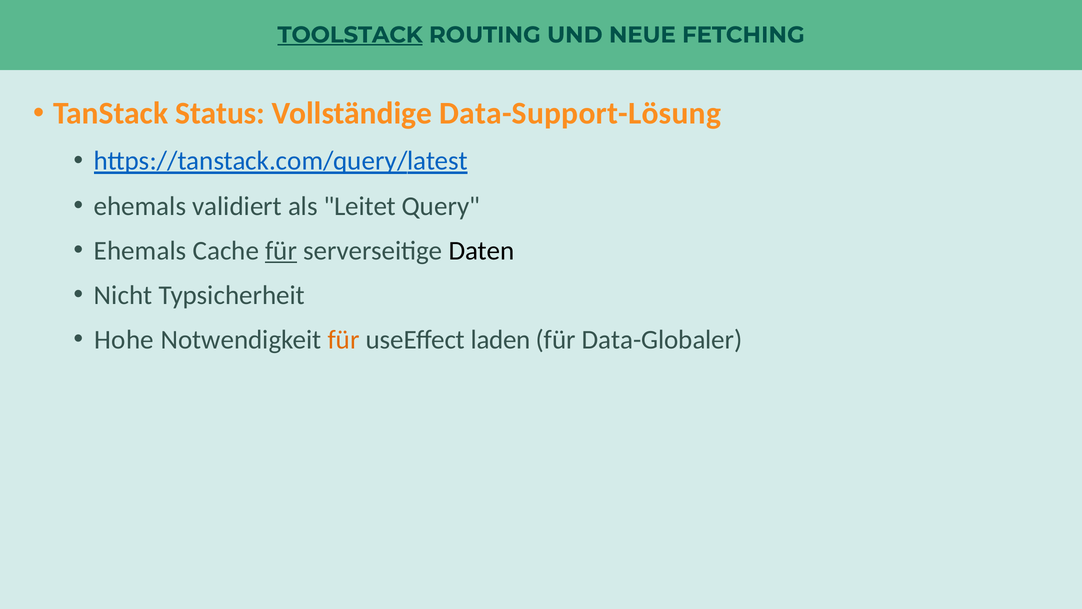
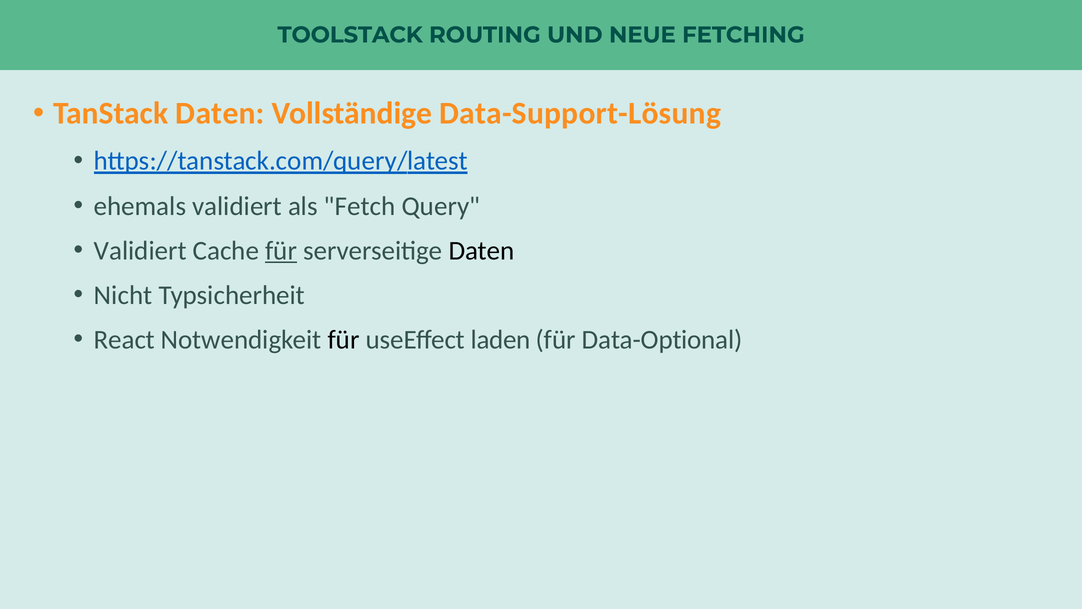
TOOLSTACK underline: present -> none (350, 35)
TanStack Status: Status -> Daten (220, 113)
Leitet: Leitet -> Fetch (360, 206)
Ehemals: Ehemals -> Validiert (140, 251)
Hohe: Hohe -> React (124, 340)
für colour: orange -> black (344, 340)
Data-Globaler: Data-Globaler -> Data-Optional (662, 340)
